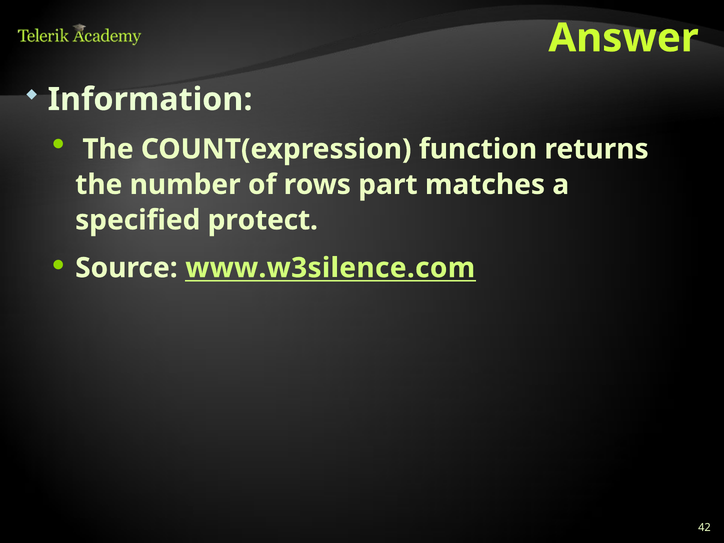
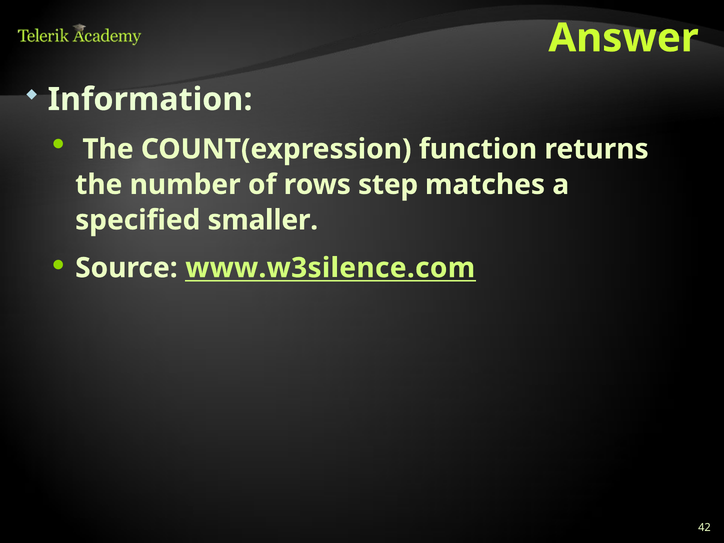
part: part -> step (388, 185)
protect: protect -> smaller (263, 220)
